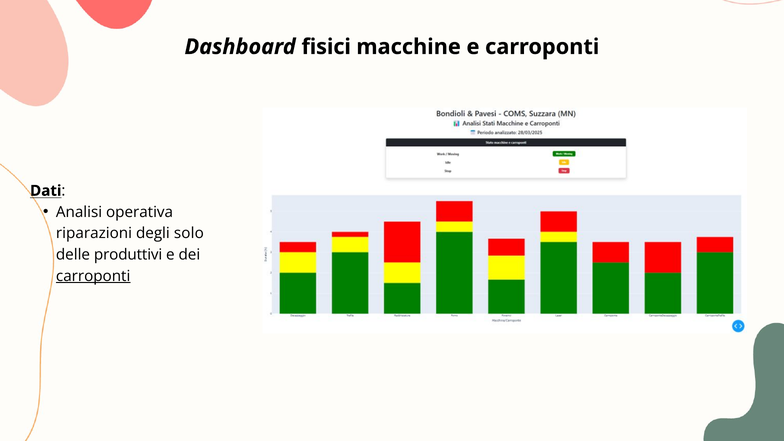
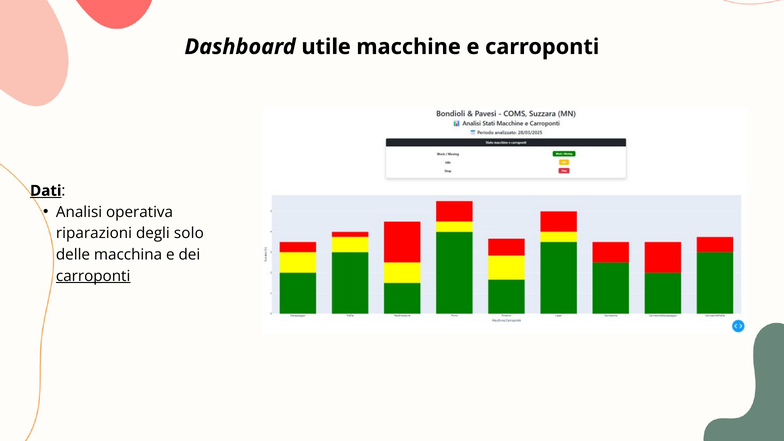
fisici: fisici -> utile (326, 47)
Dati underline: none -> present (46, 191)
produttivi: produttivi -> macchina (128, 255)
